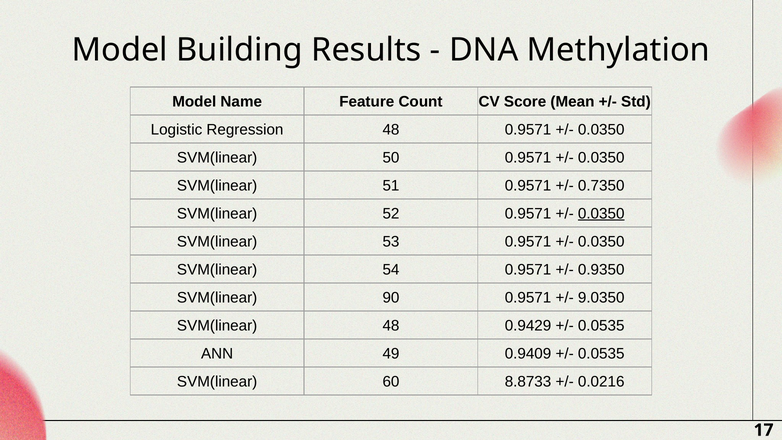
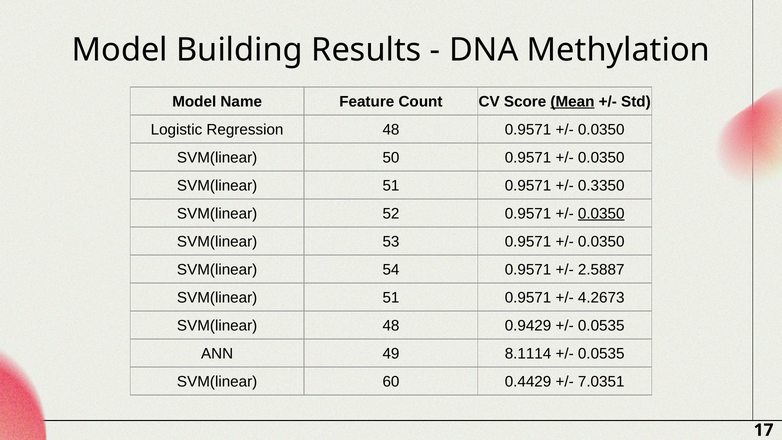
Mean underline: none -> present (572, 102)
0.7350: 0.7350 -> 0.3350 (601, 186)
0.9350: 0.9350 -> 2.5887 (601, 270)
90: 90 -> 51 (391, 297)
9.0350: 9.0350 -> 4.2673 (601, 297)
0.9409: 0.9409 -> 8.1114 (528, 353)
8.8733: 8.8733 -> 0.4429 (528, 381)
0.0216: 0.0216 -> 7.0351 (601, 381)
